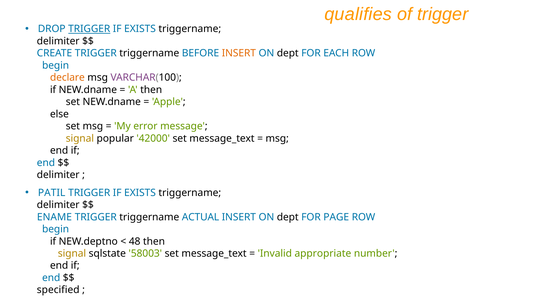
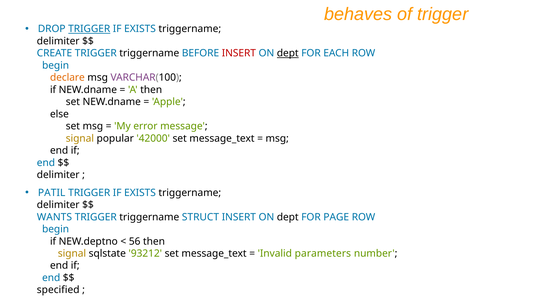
qualifies: qualifies -> behaves (358, 14)
INSERT colour: orange -> red (239, 53)
dept underline: none -> present (288, 53)
ENAME: ENAME -> WANTS (54, 217)
ACTUAL: ACTUAL -> STRUCT (200, 217)
48: 48 -> 56 (135, 241)
58003: 58003 -> 93212 (145, 253)
appropriate: appropriate -> parameters (323, 253)
